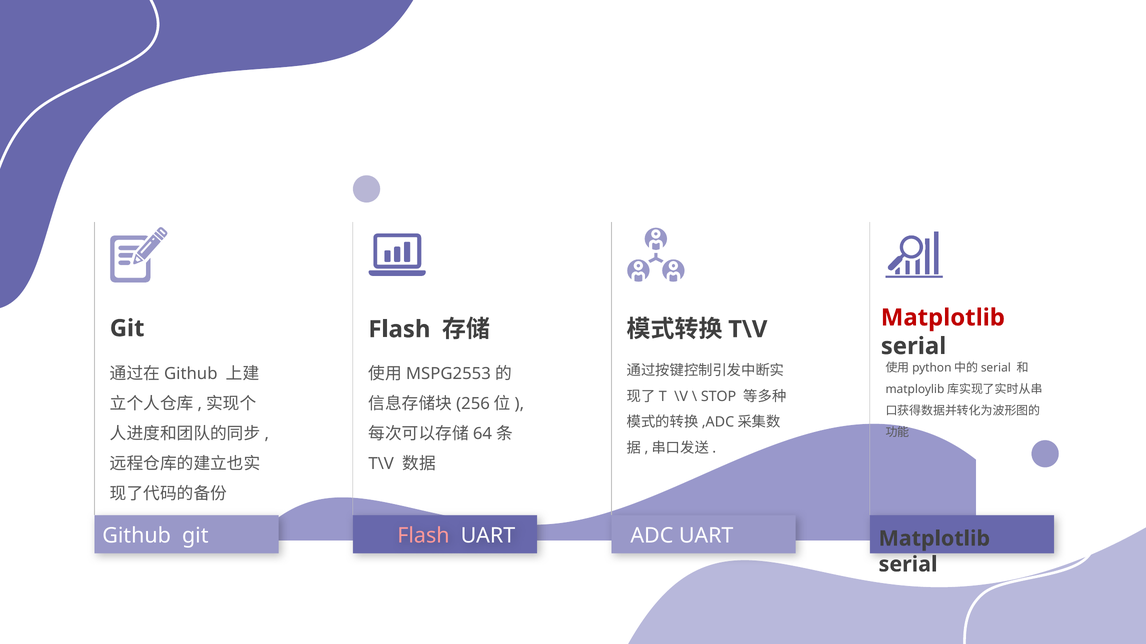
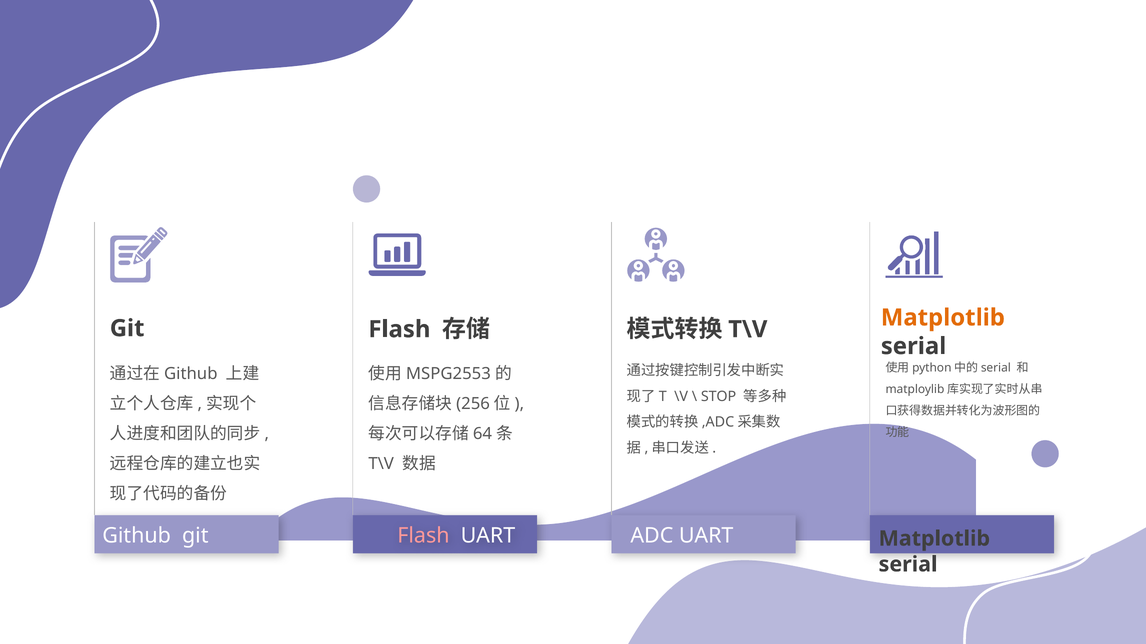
Matplotlib colour: red -> orange (943, 318)
